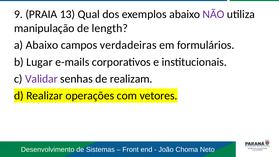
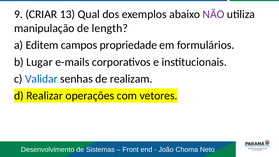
PRAIA: PRAIA -> CRIAR (41, 14)
a Abaixo: Abaixo -> Editem (42, 45)
verdadeiras: verdadeiras -> propriedade (128, 45)
Validar colour: purple -> blue (41, 79)
